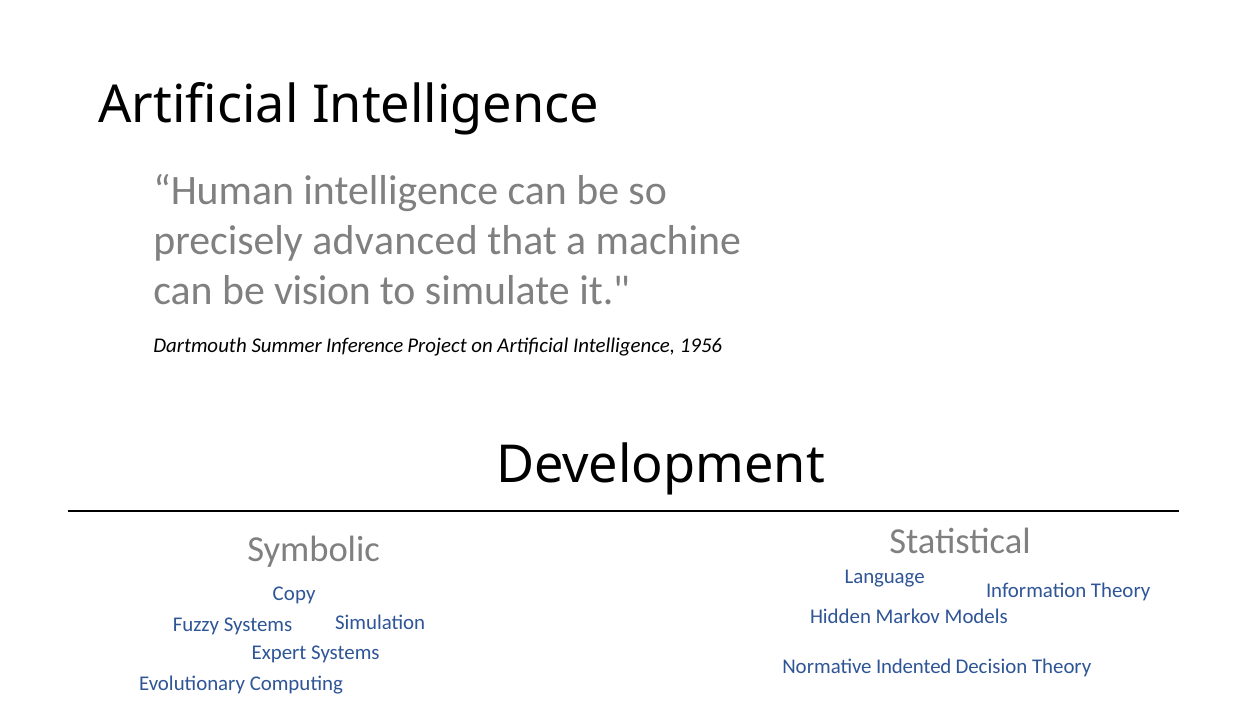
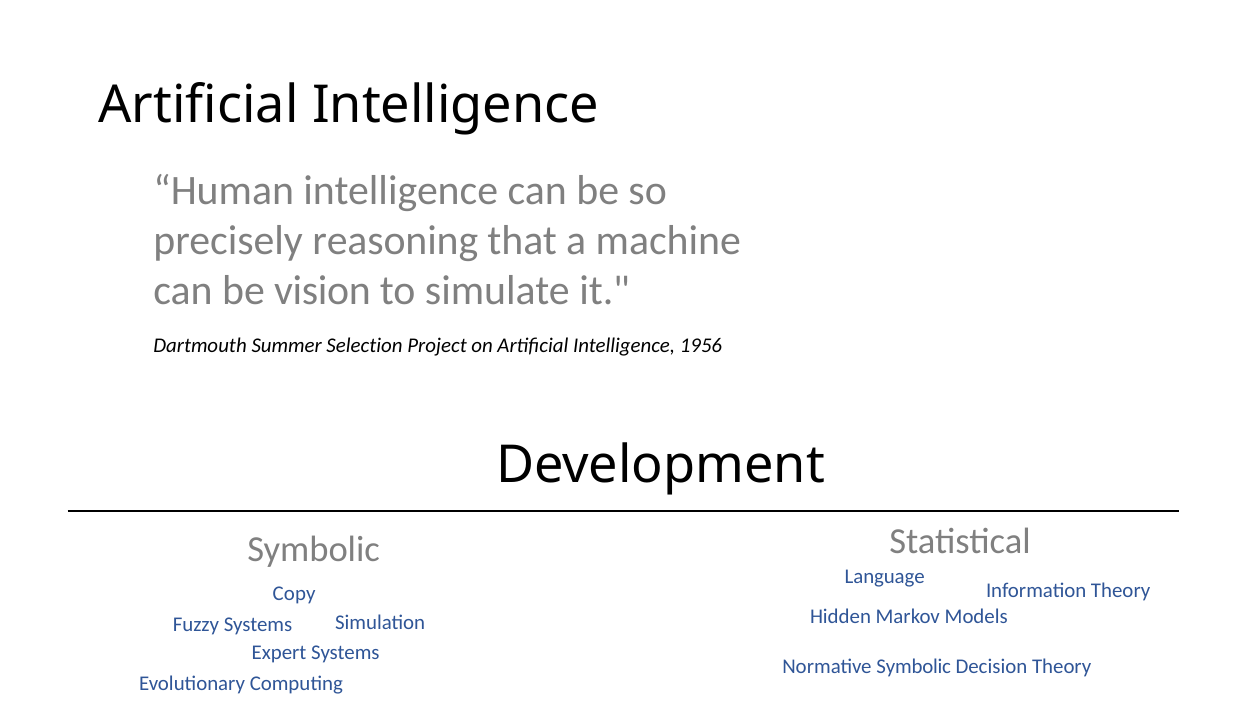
advanced: advanced -> reasoning (395, 240)
Inference: Inference -> Selection (365, 345)
Normative Indented: Indented -> Symbolic (914, 666)
